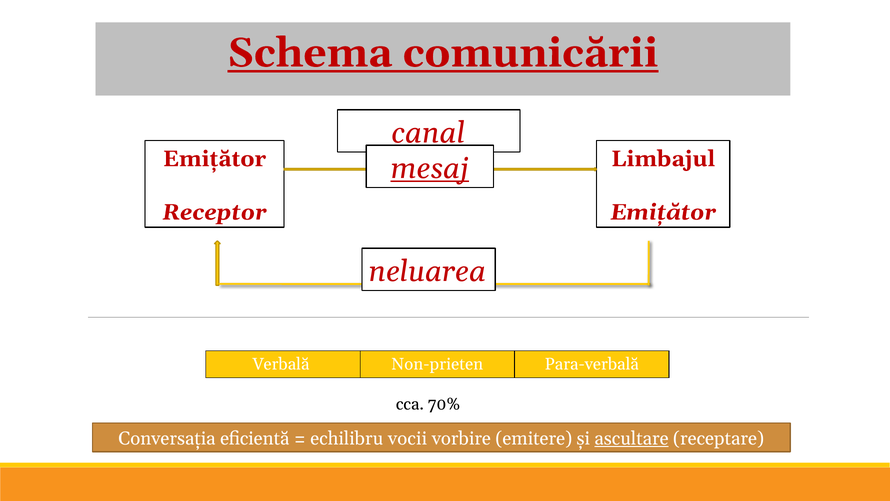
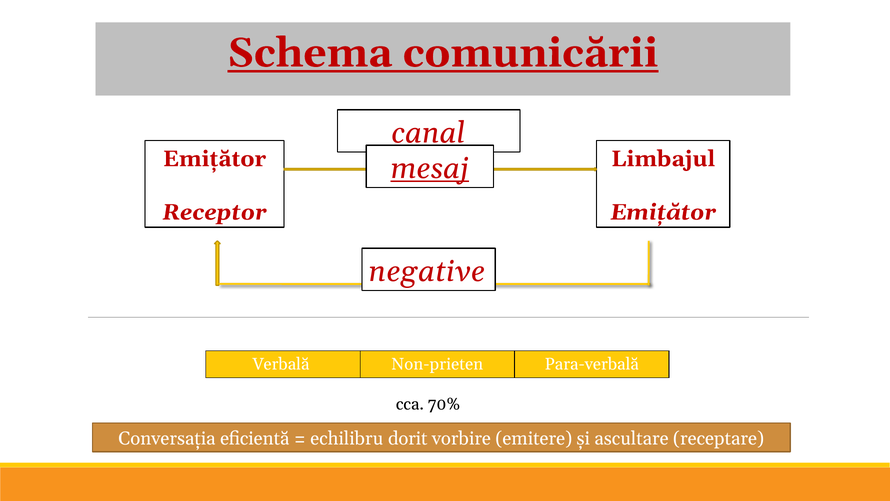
neluarea: neluarea -> negative (427, 271)
vocii: vocii -> dorit (408, 438)
ascultare underline: present -> none (632, 438)
